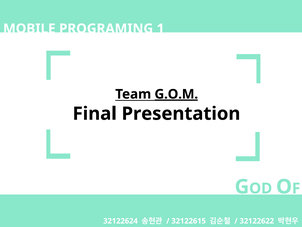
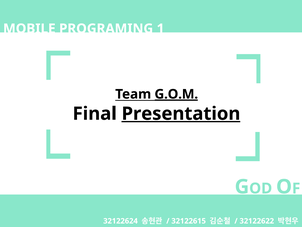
Presentation underline: none -> present (181, 113)
